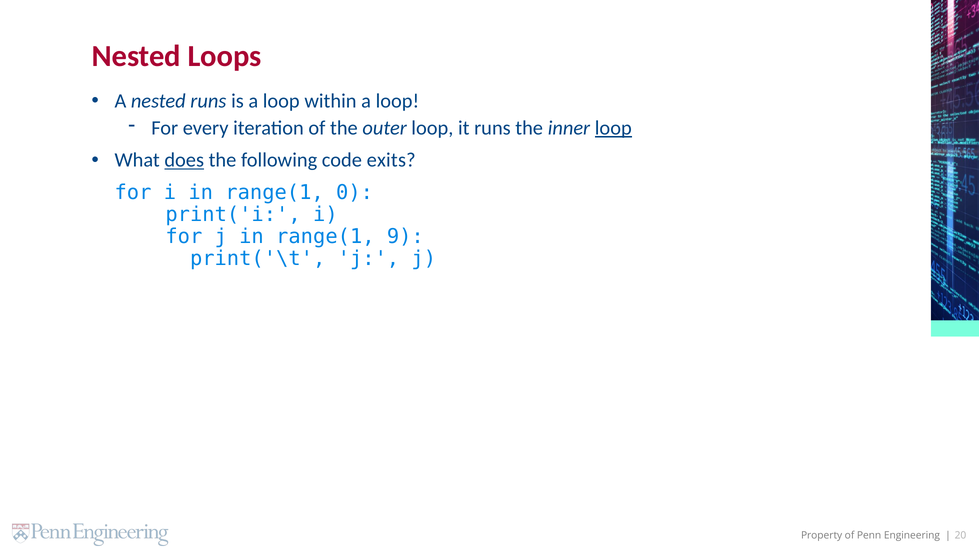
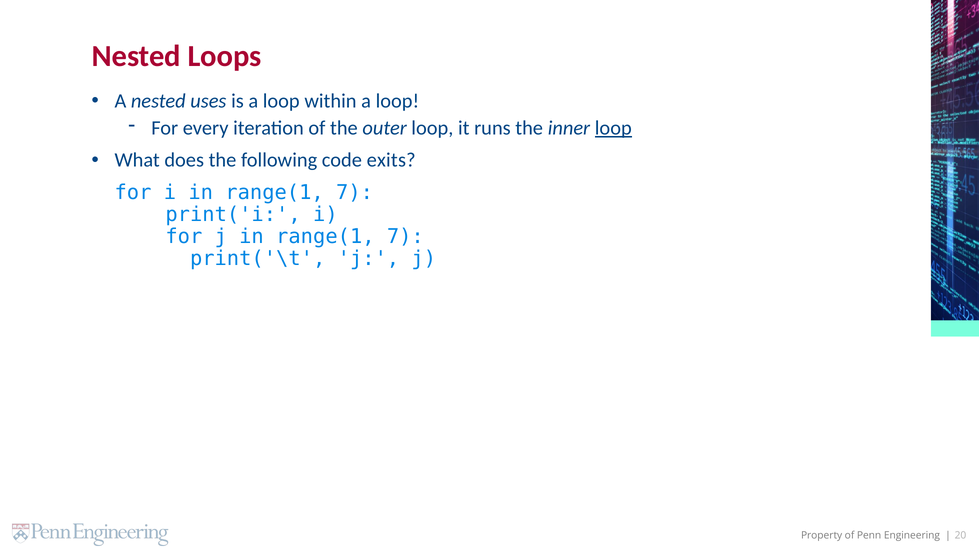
nested runs: runs -> uses (208, 101)
does underline: present -> none (184, 160)
i in range(1 0: 0 -> 7 (355, 193)
j in range(1 9: 9 -> 7 (405, 237)
